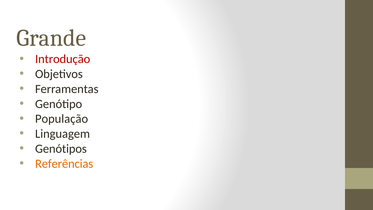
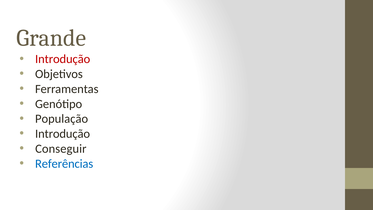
Linguagem: Linguagem -> Introdução (63, 134)
Genótipos: Genótipos -> Conseguir (61, 149)
Referências colour: orange -> blue (64, 164)
